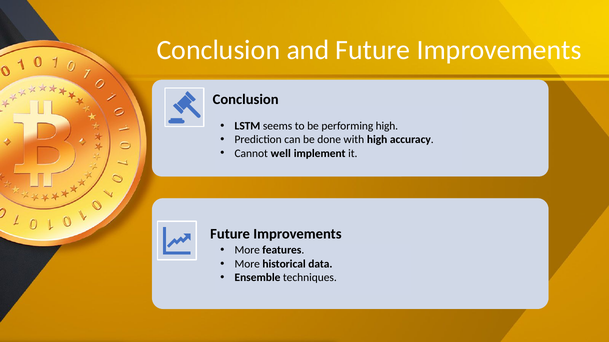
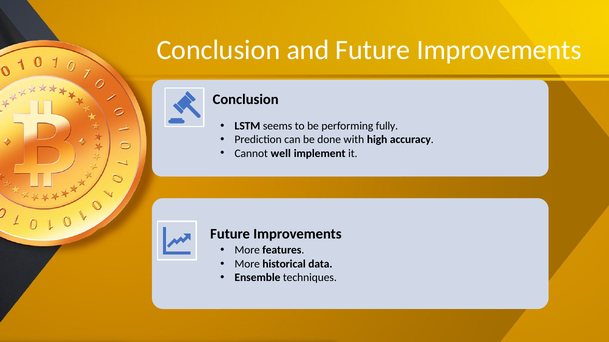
performing high: high -> fully (387, 126)
